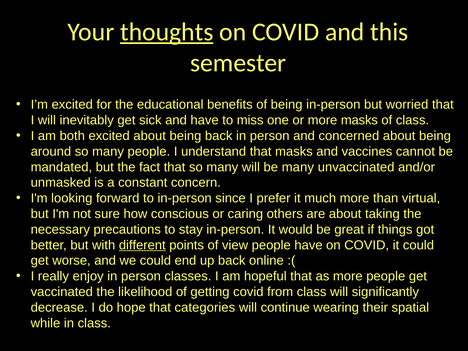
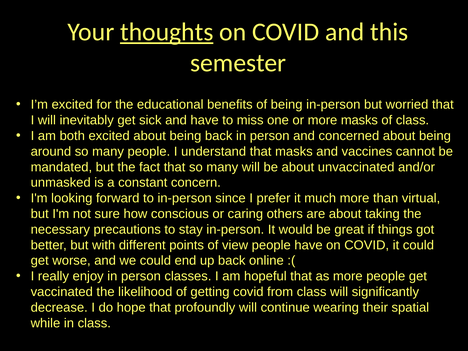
be many: many -> about (298, 167)
different underline: present -> none (142, 245)
categories: categories -> profoundly (205, 307)
